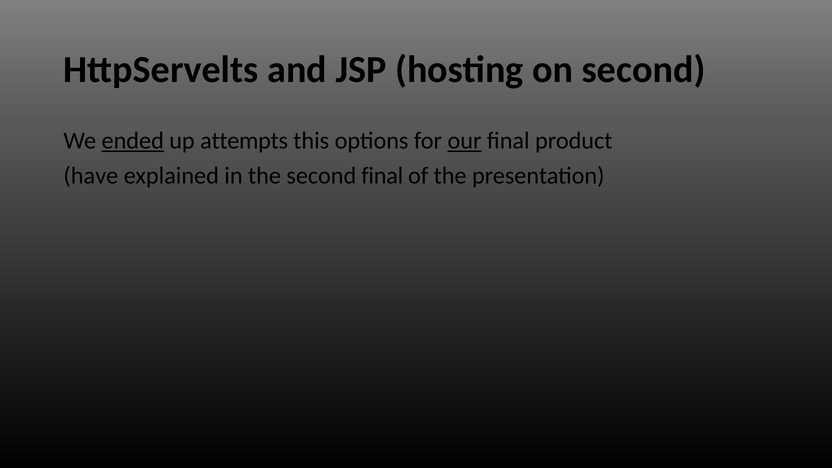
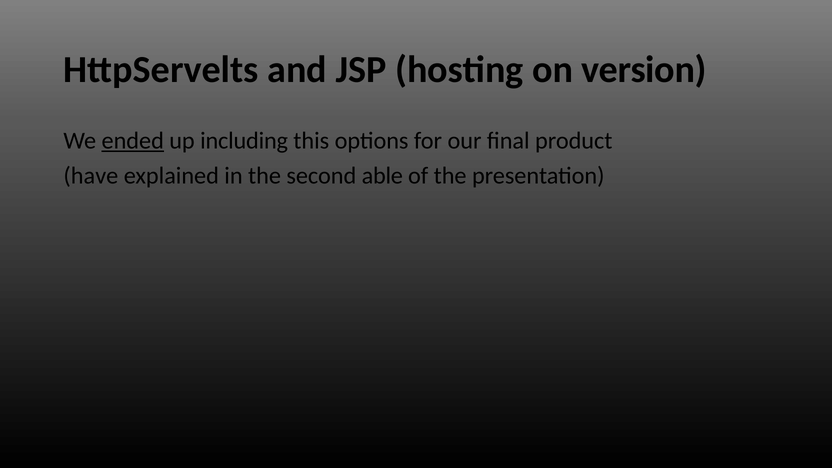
on second: second -> version (644, 70)
attempts: attempts -> including (244, 141)
our underline: present -> none (464, 141)
second final: final -> able (382, 176)
